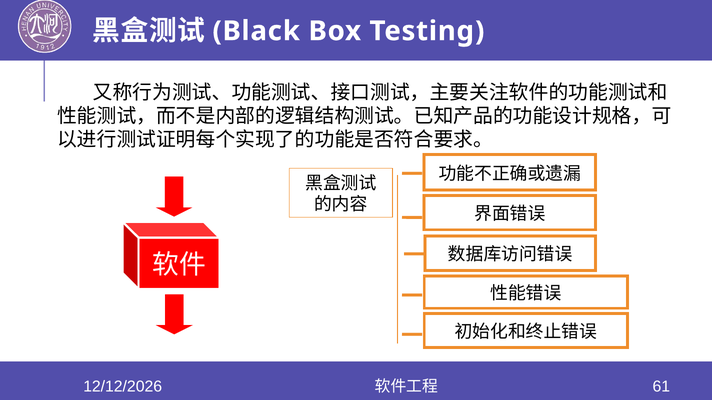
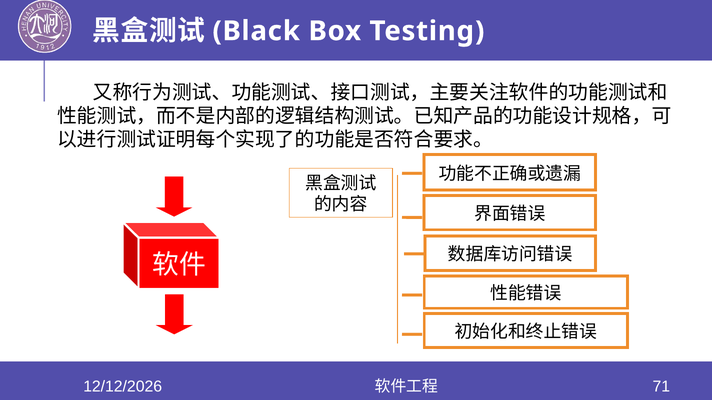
61: 61 -> 71 (661, 387)
